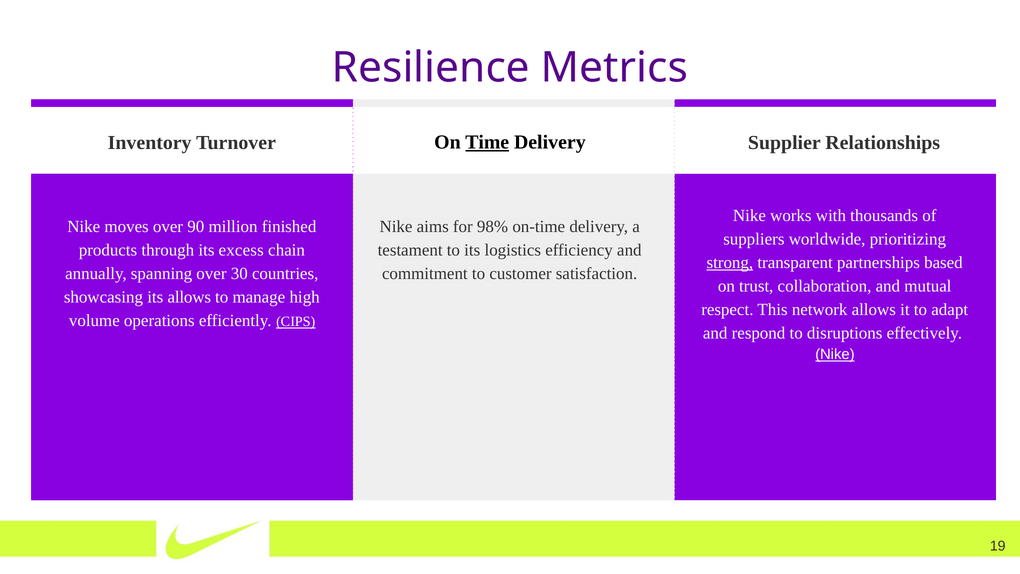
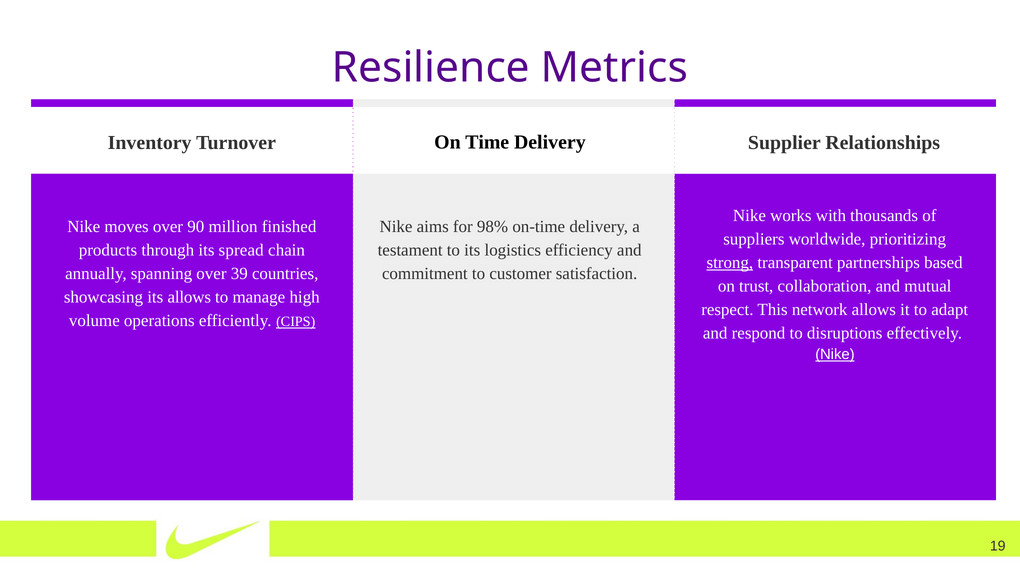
Time underline: present -> none (487, 142)
excess: excess -> spread (241, 250)
30: 30 -> 39 (239, 274)
